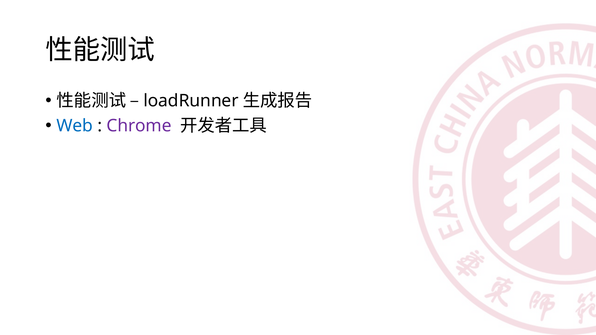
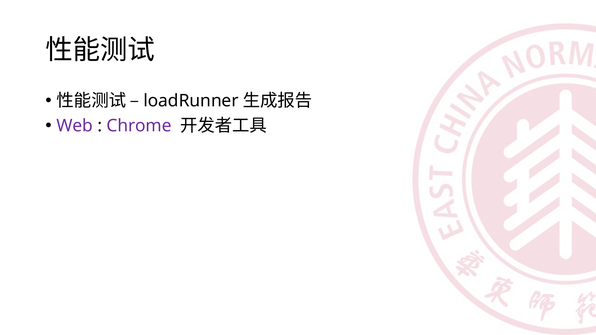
Web colour: blue -> purple (75, 126)
